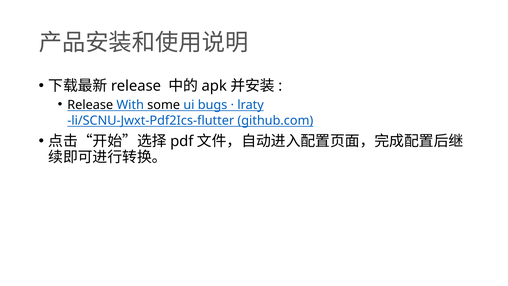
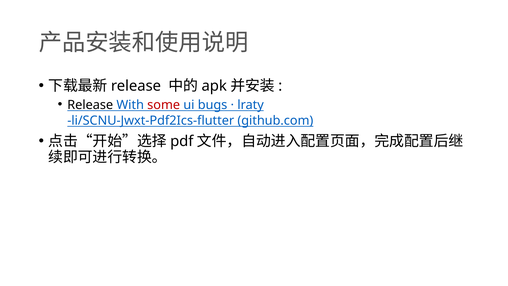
some colour: black -> red (164, 105)
